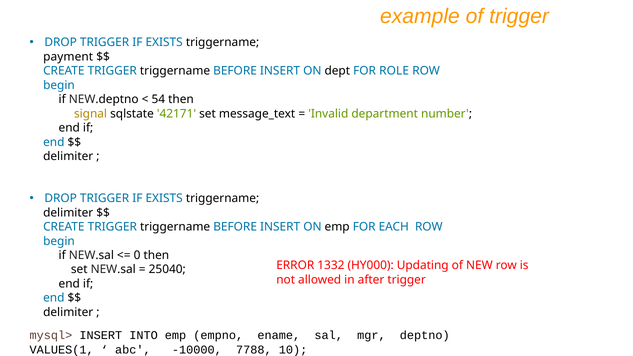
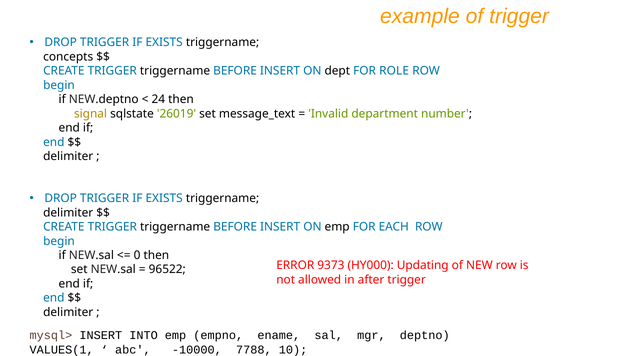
payment: payment -> concepts (68, 57)
54: 54 -> 24 (158, 99)
42171: 42171 -> 26019 (176, 114)
1332: 1332 -> 9373 (331, 266)
25040: 25040 -> 96522 (167, 270)
